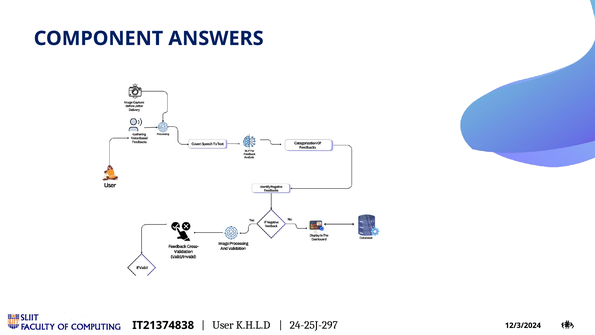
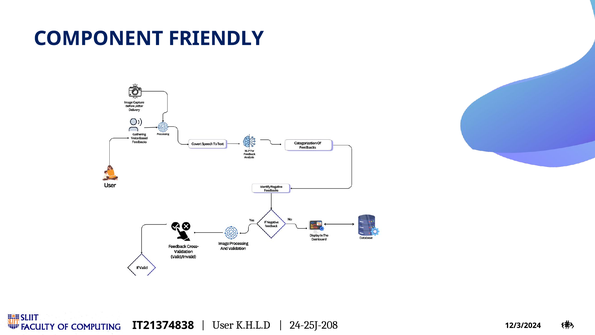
ANSWERS: ANSWERS -> FRIENDLY (216, 38)
24-25J-297: 24-25J-297 -> 24-25J-208 (314, 325)
